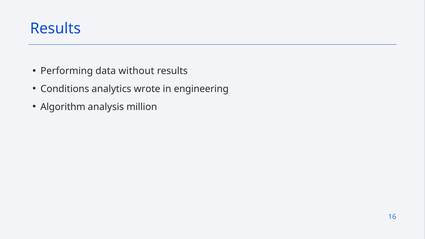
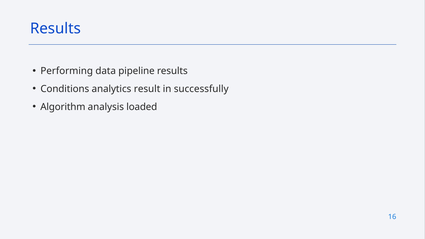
without: without -> pipeline (136, 71)
wrote: wrote -> result (147, 89)
engineering: engineering -> successfully (201, 89)
million: million -> loaded (142, 107)
